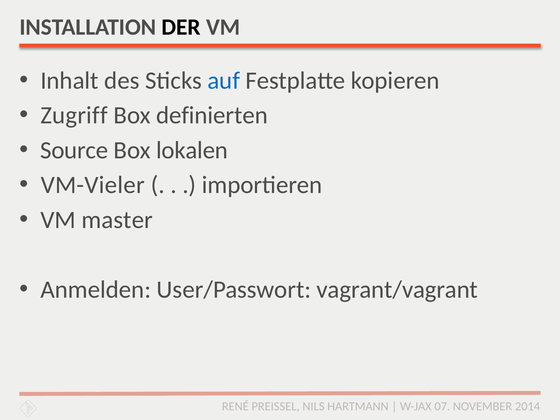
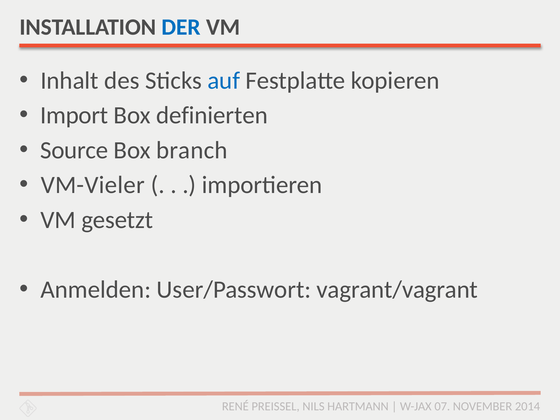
DER colour: black -> blue (181, 27)
Zugriff: Zugriff -> Import (74, 115)
lokalen: lokalen -> branch (192, 150)
master: master -> gesetzt (117, 220)
